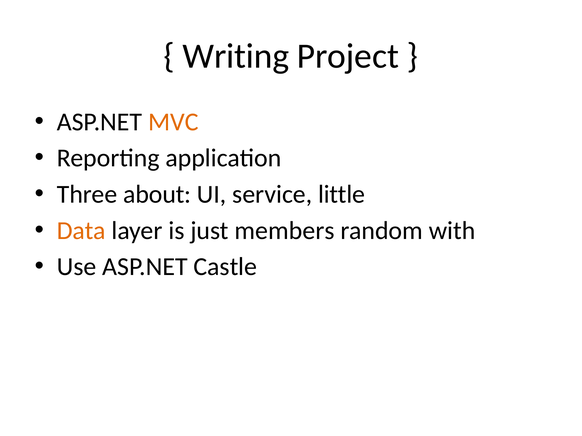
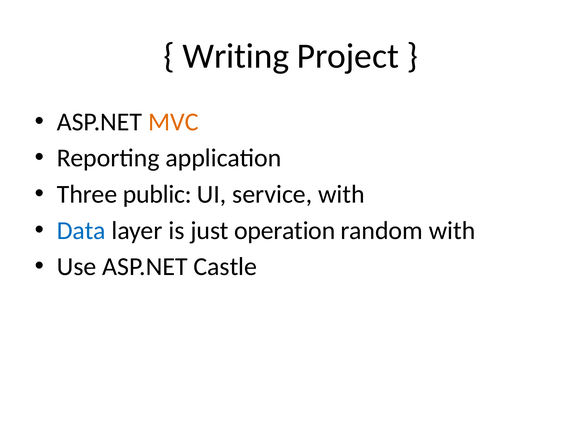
about: about -> public (157, 195)
service little: little -> with (341, 195)
Data colour: orange -> blue (81, 231)
members: members -> operation (285, 231)
